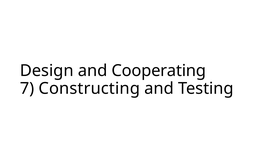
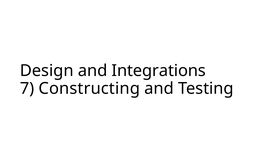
Cooperating: Cooperating -> Integrations (159, 71)
